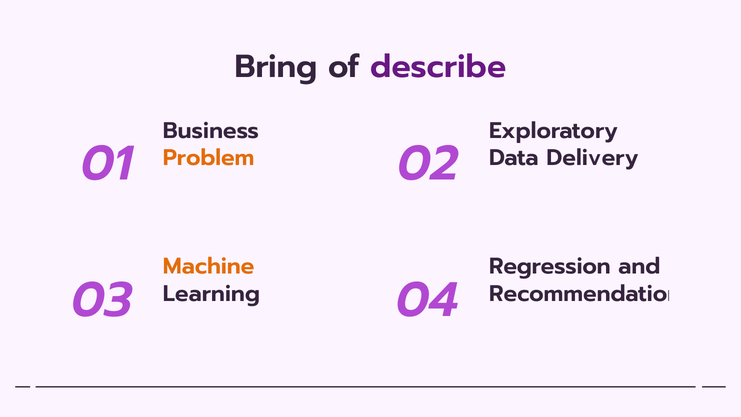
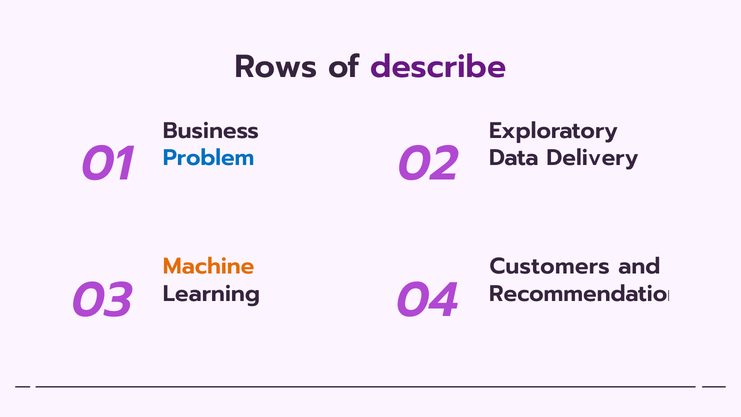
Bring: Bring -> Rows (276, 67)
Problem colour: orange -> blue (209, 158)
Regression: Regression -> Customers (550, 266)
